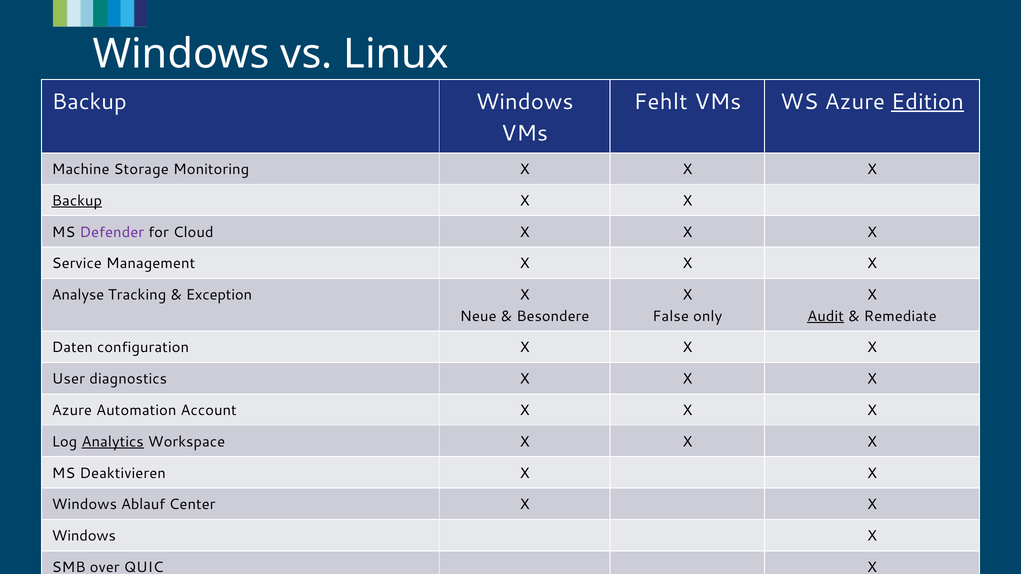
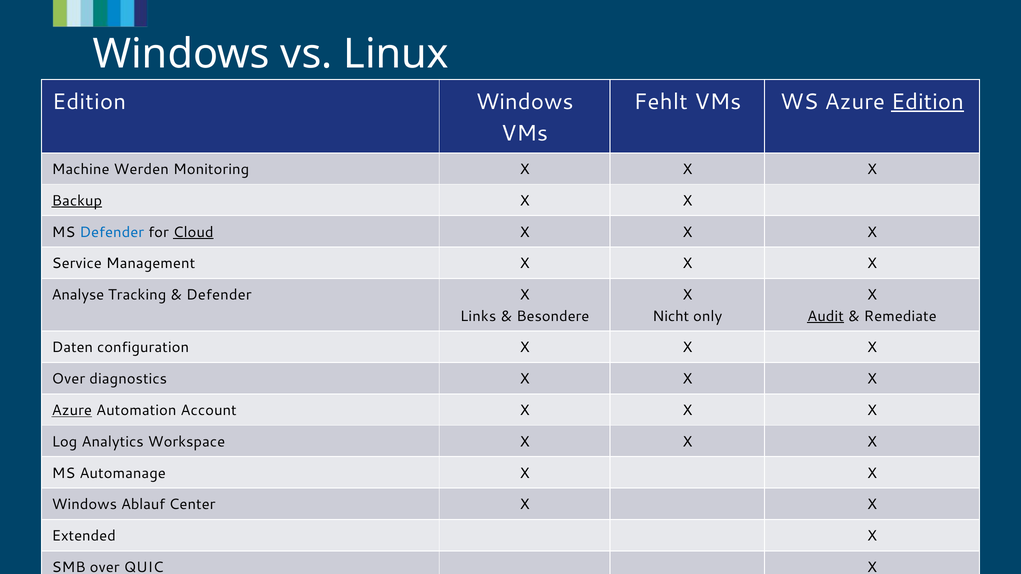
Backup: Backup -> Edition (89, 102)
Storage: Storage -> Werden (141, 169)
Defender colour: purple -> blue (112, 232)
Cloud underline: none -> present (193, 232)
Exception: Exception -> Defender (219, 295)
Neue: Neue -> Links (478, 316)
False: False -> Nicht (671, 316)
User: User -> Over (68, 379)
Azure underline: none -> present (72, 411)
Analytics underline: present -> none (113, 442)
Deaktivieren: Deaktivieren -> Automanage (123, 473)
Windows: Windows -> Extended (84, 536)
